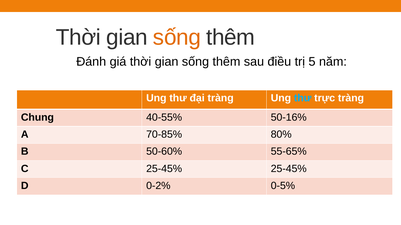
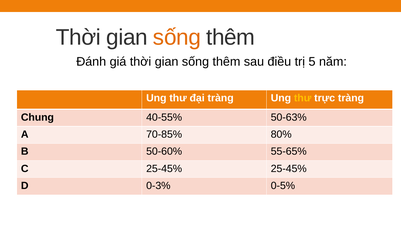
thư colour: light blue -> yellow (303, 98)
50-16%: 50-16% -> 50-63% (289, 118)
0-2%: 0-2% -> 0-3% (158, 186)
